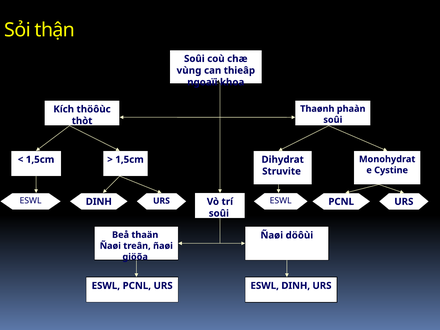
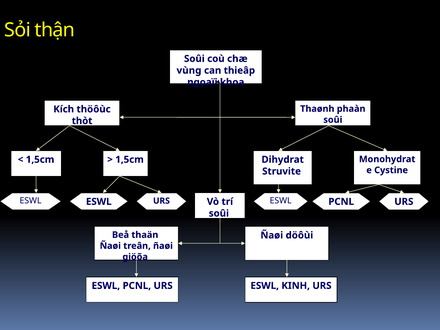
DINH: DINH -> ESWL (99, 202)
DINH: DINH -> KINH (296, 286)
